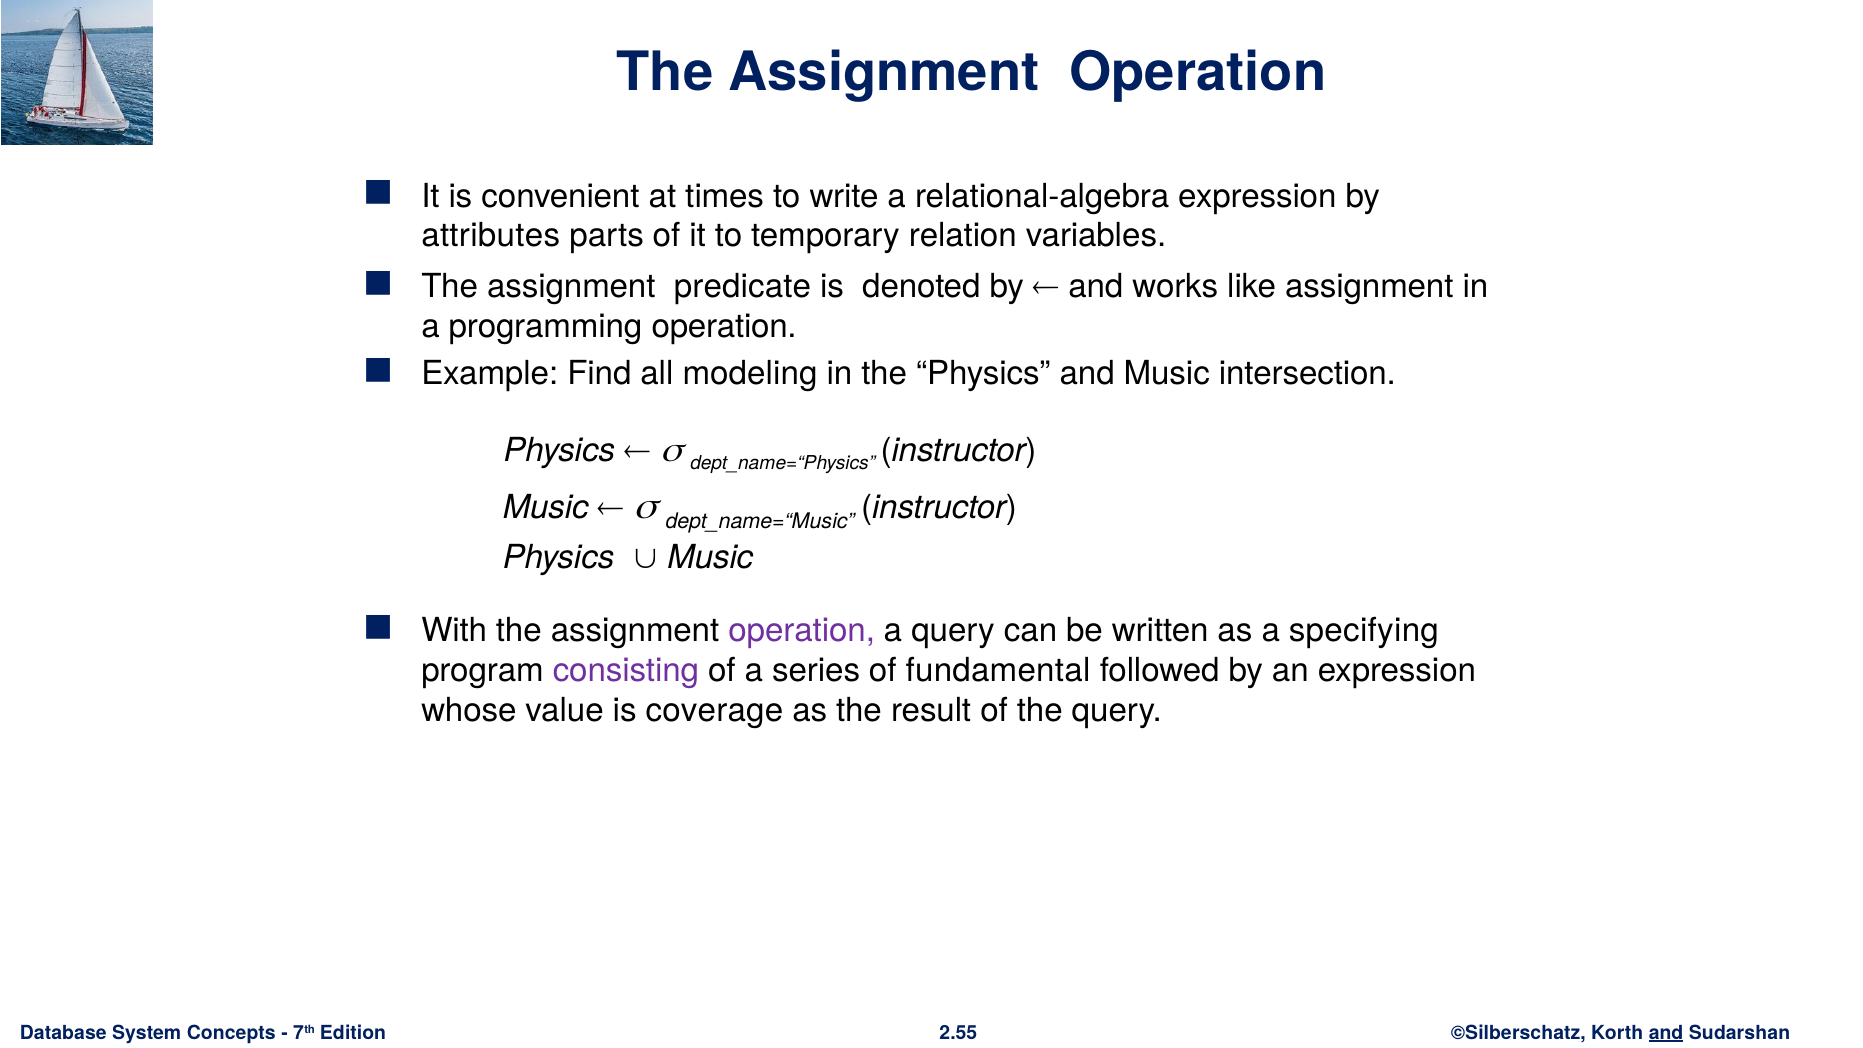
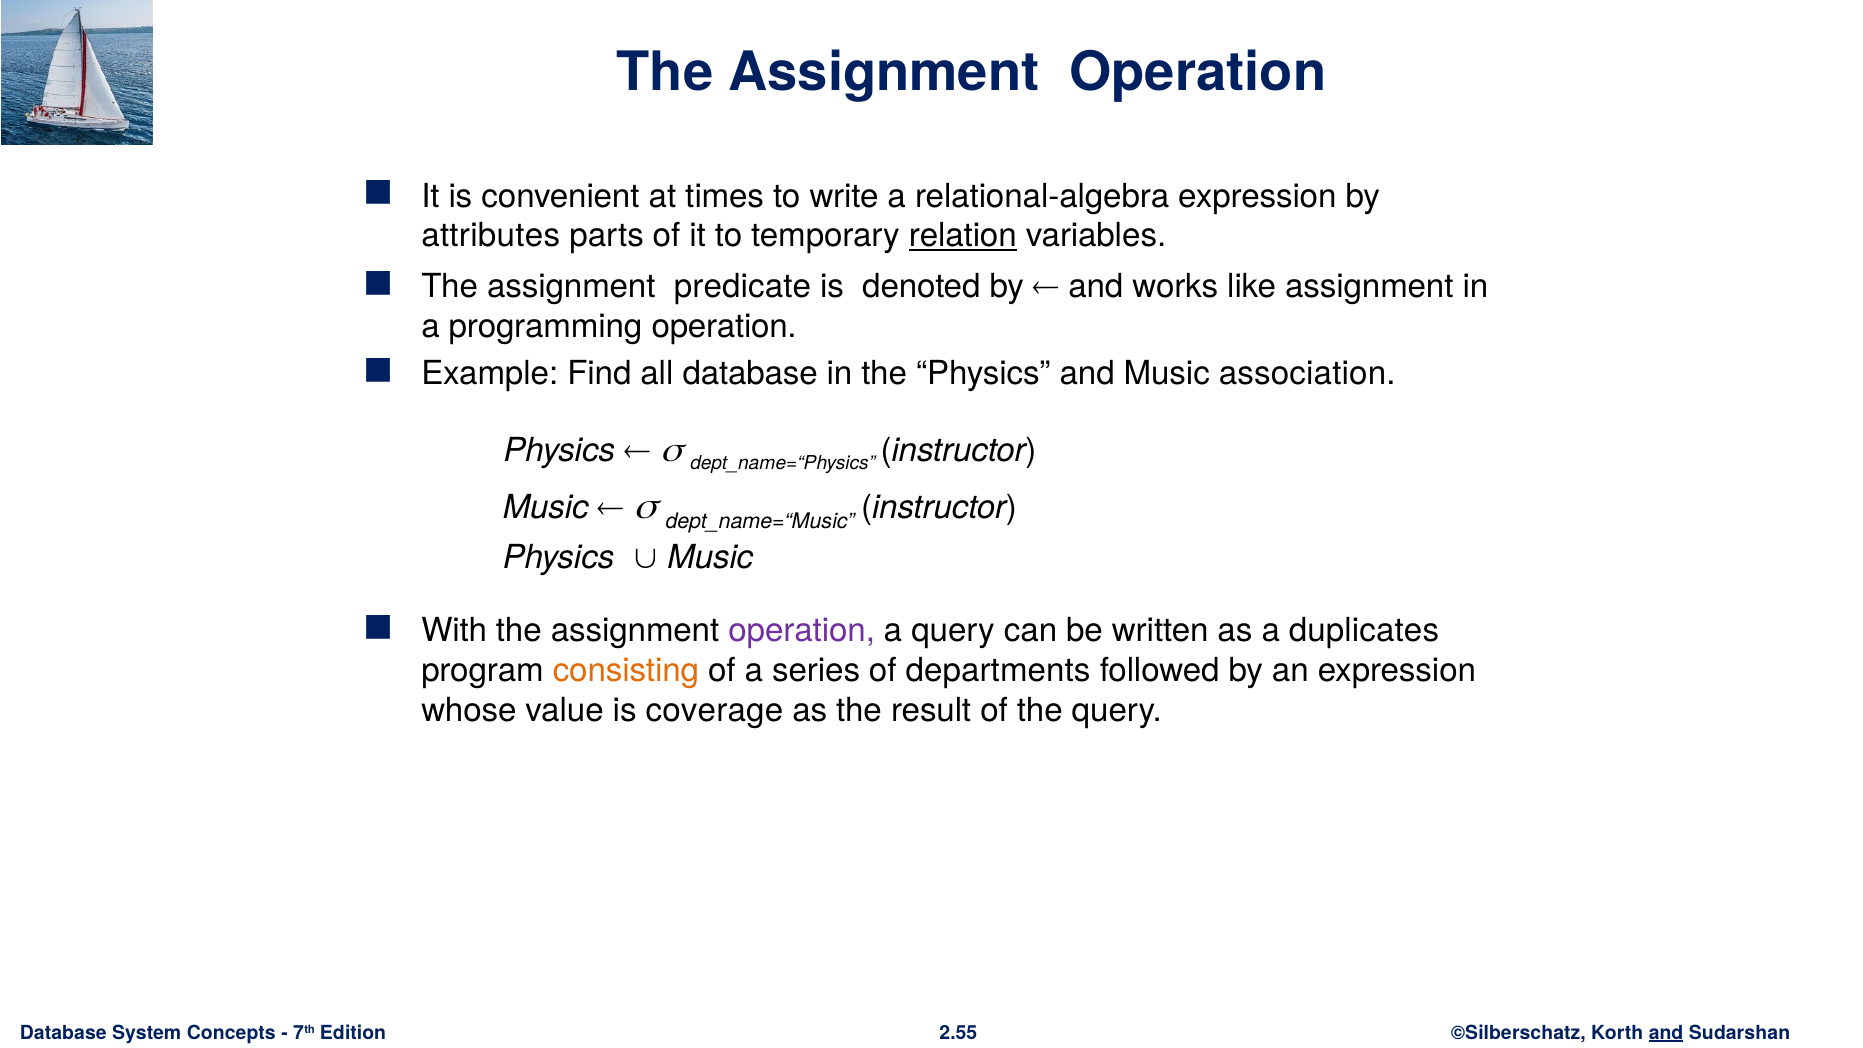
relation underline: none -> present (963, 236)
all modeling: modeling -> database (750, 374)
intersection: intersection -> association (1307, 374)
specifying: specifying -> duplicates (1364, 631)
consisting colour: purple -> orange (626, 671)
fundamental: fundamental -> departments (998, 671)
